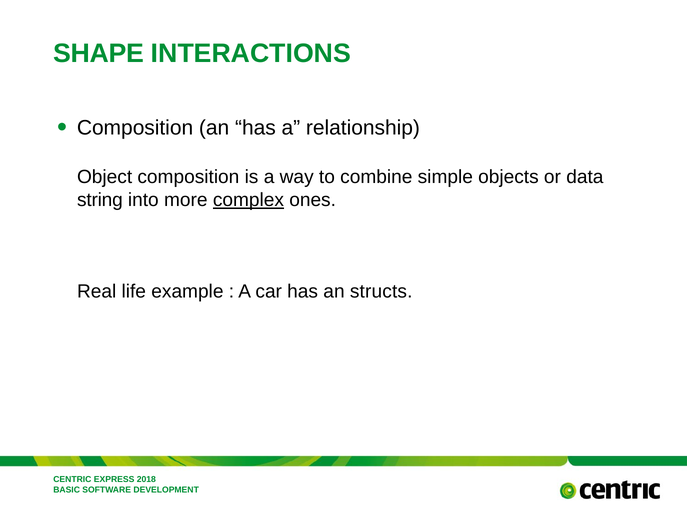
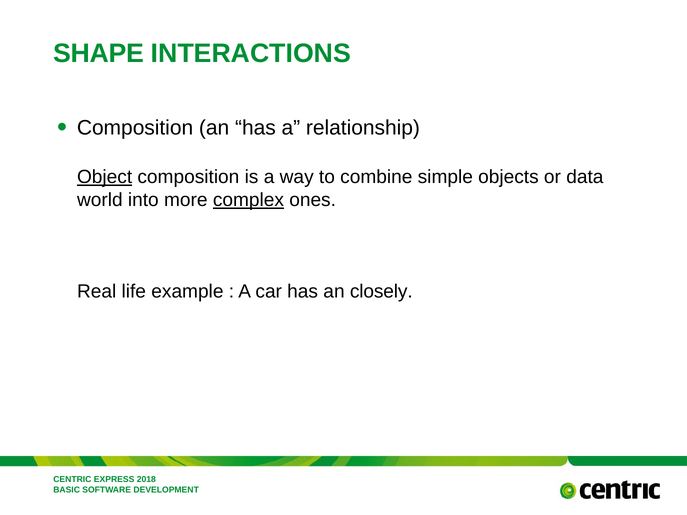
Object underline: none -> present (105, 177)
string: string -> world (100, 200)
structs: structs -> closely (381, 292)
